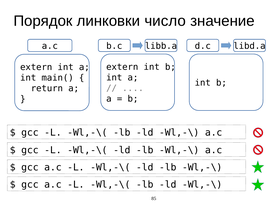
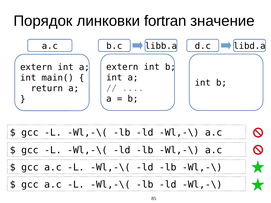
число: число -> fortran (165, 21)
